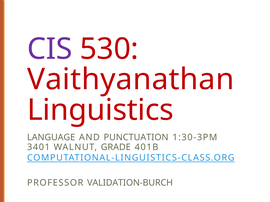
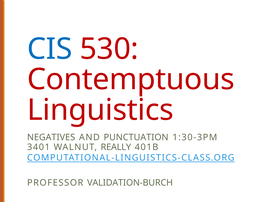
CIS colour: purple -> blue (50, 49)
Vaithyanathan: Vaithyanathan -> Contemptuous (131, 80)
LANGUAGE: LANGUAGE -> NEGATIVES (51, 138)
GRADE: GRADE -> REALLY (116, 147)
